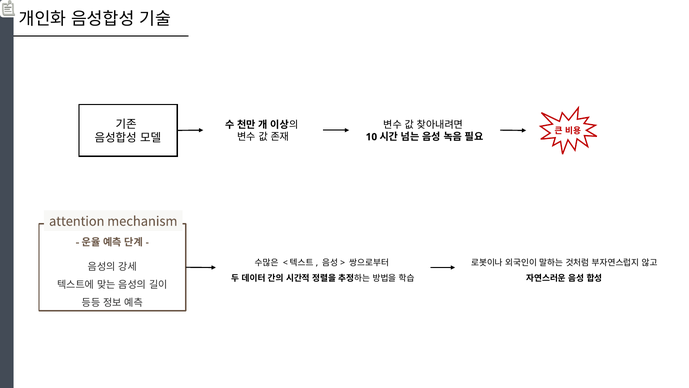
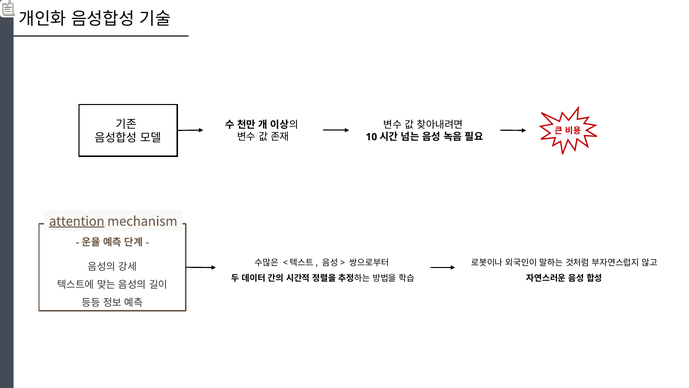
attention underline: none -> present (77, 221)
